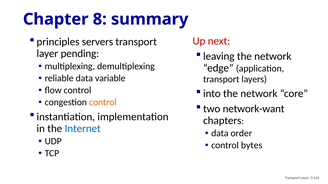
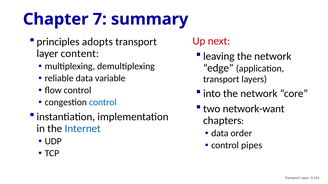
8: 8 -> 7 (100, 19)
servers: servers -> adopts (97, 42)
pending: pending -> content (80, 54)
control colour: orange -> blue (103, 103)
bytes: bytes -> pipes (252, 146)
